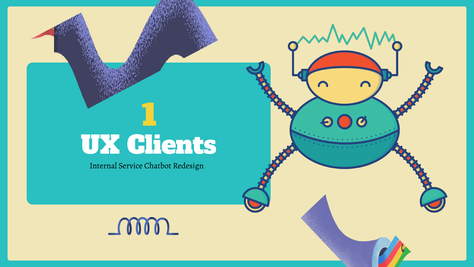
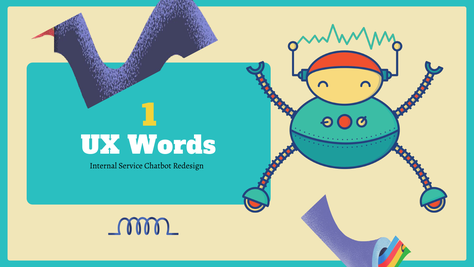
Clients: Clients -> Words (172, 146)
